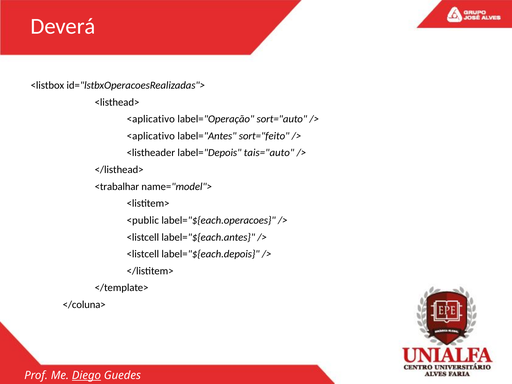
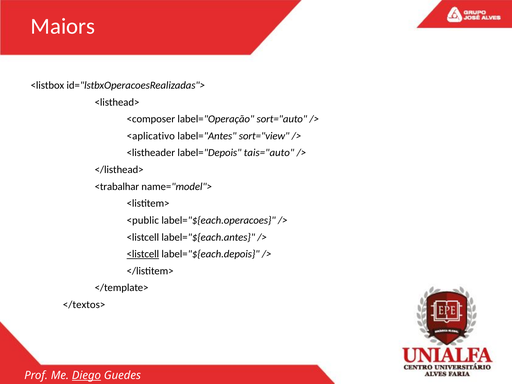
Deverá: Deverá -> Maiors (63, 26)
<aplicativo: <aplicativo -> <composer (151, 119)
sort="feito: sort="feito -> sort="view (264, 136)
<listcell underline: none -> present (143, 254)
</coluna>: </coluna> -> </textos> (84, 305)
